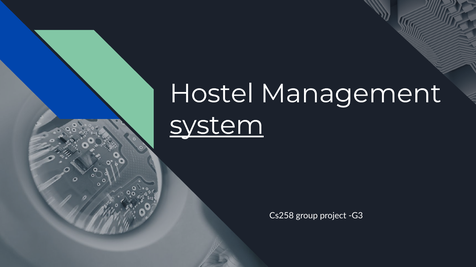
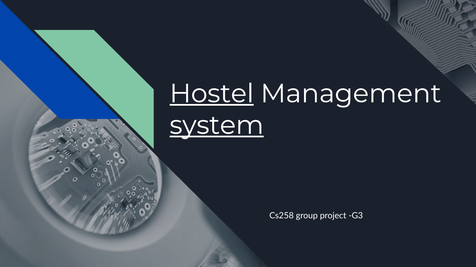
Hostel underline: none -> present (212, 94)
